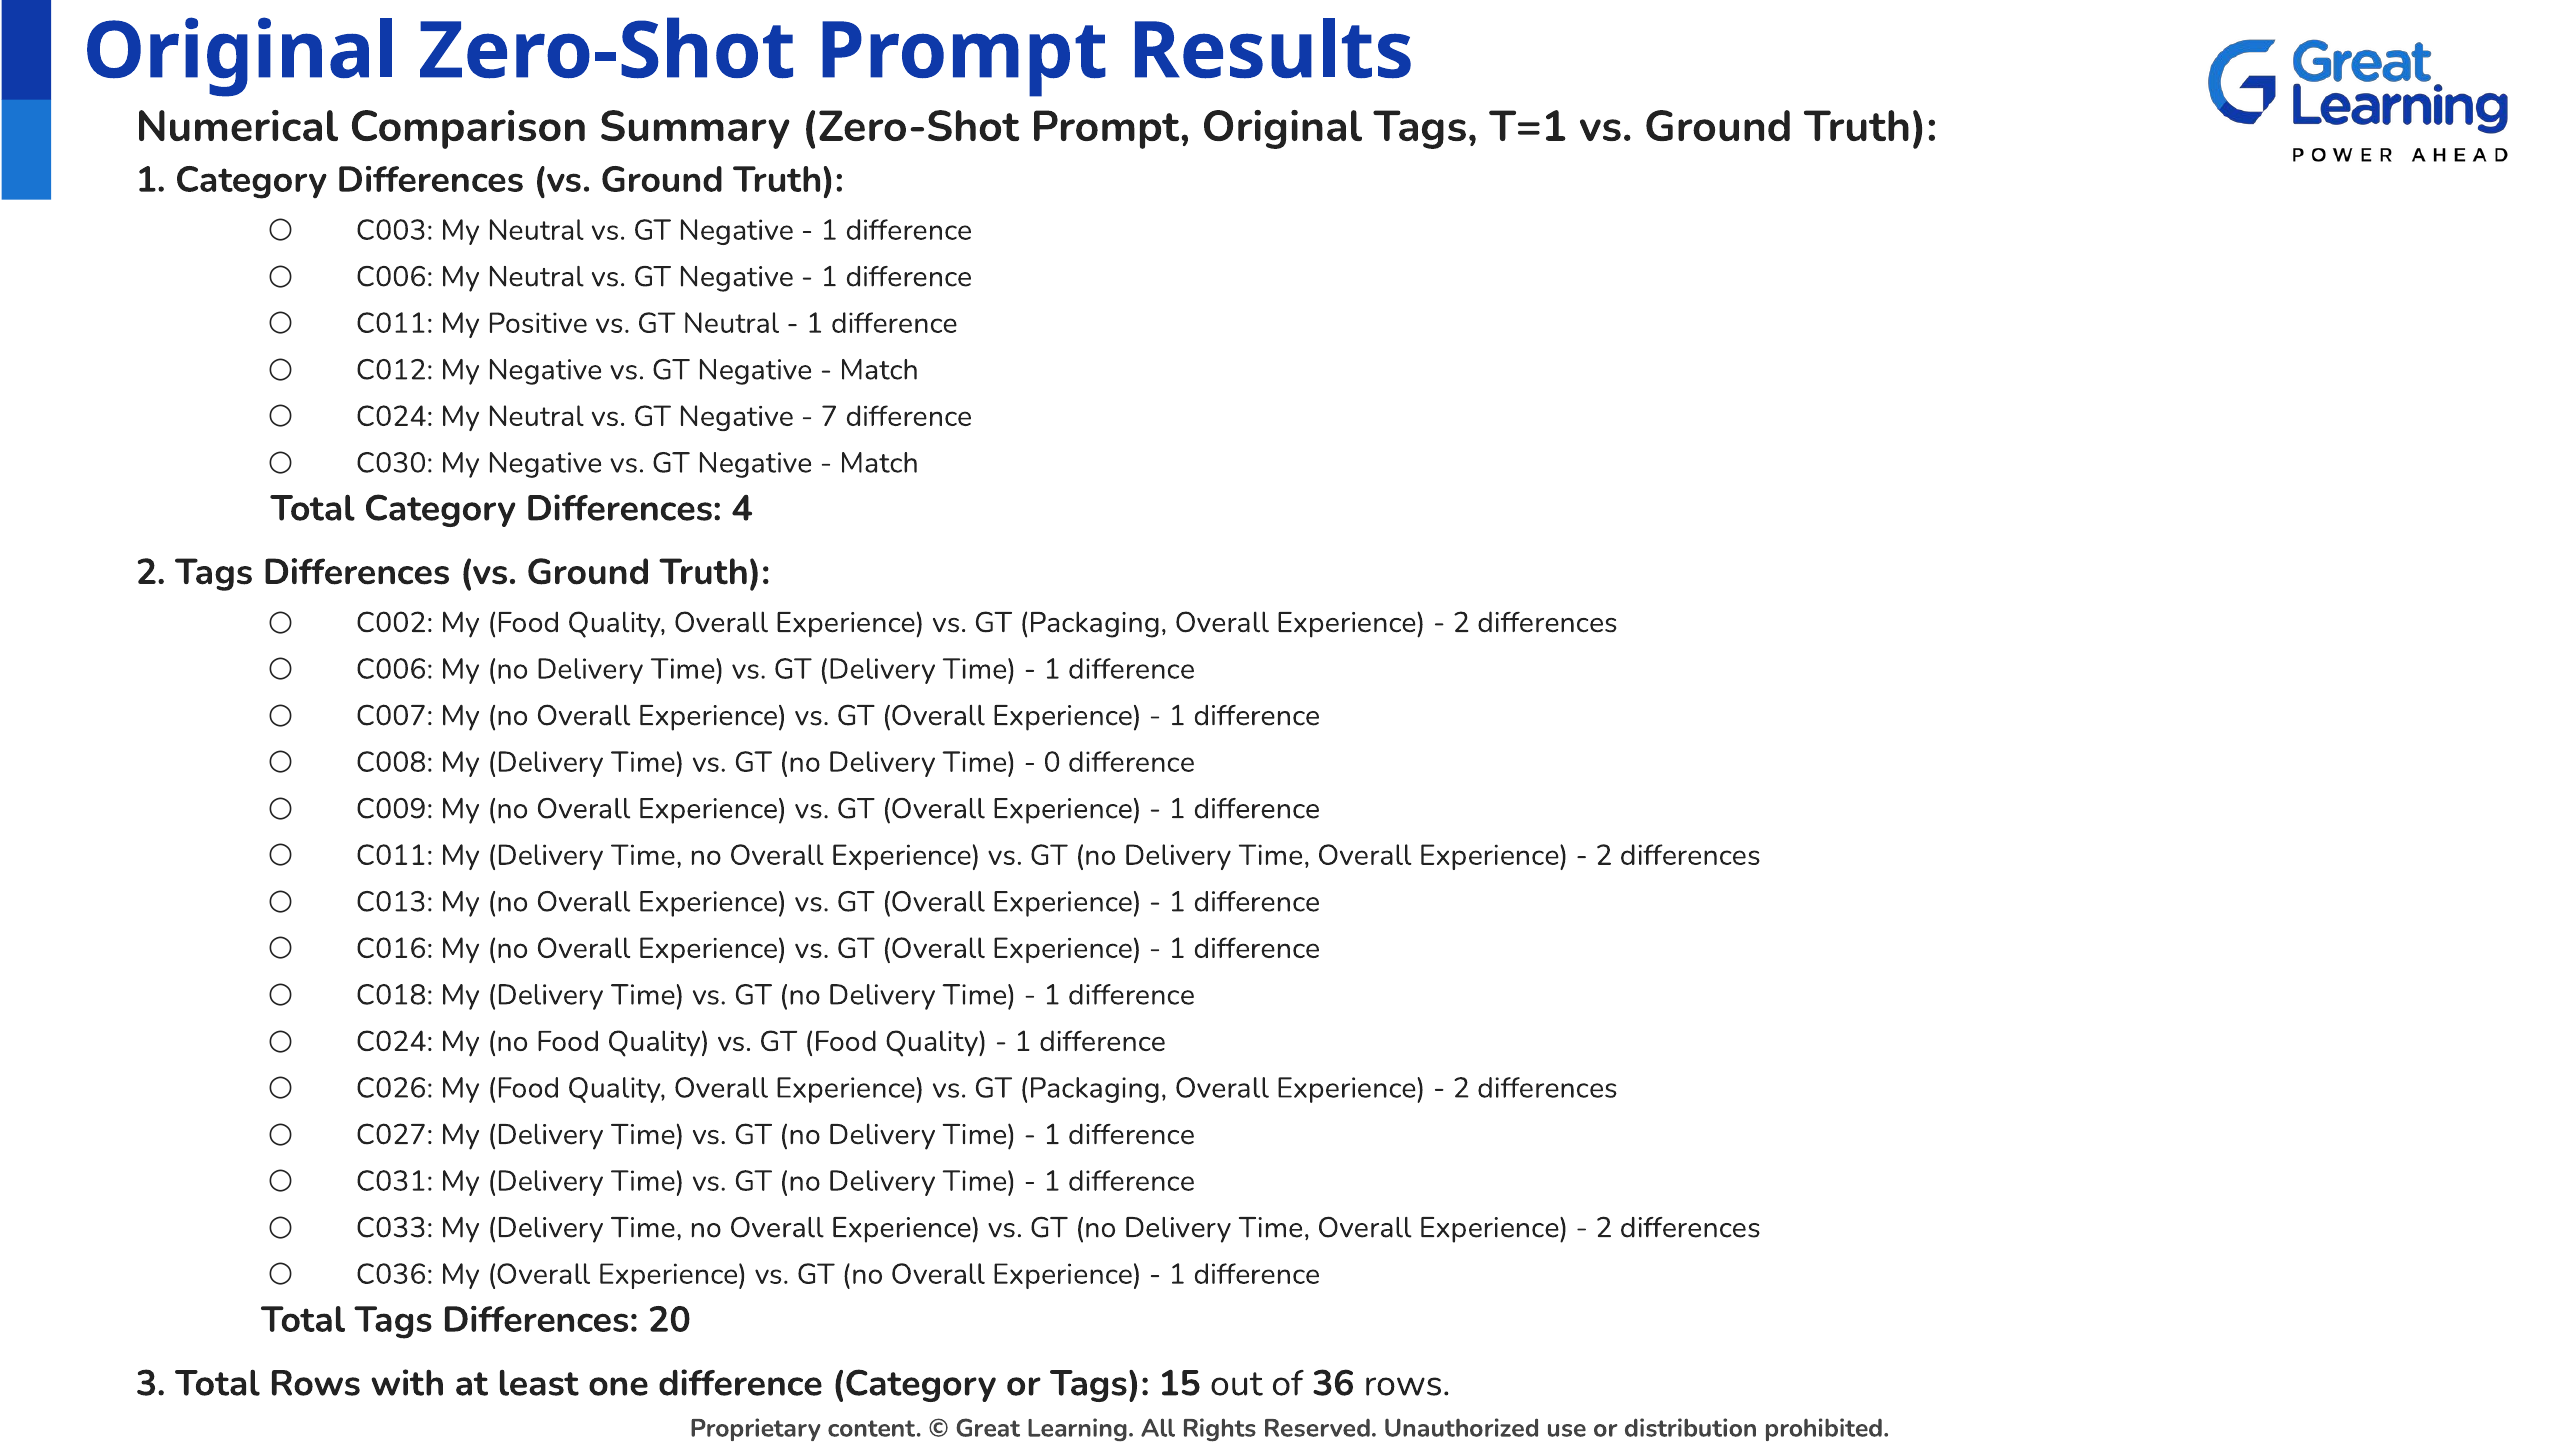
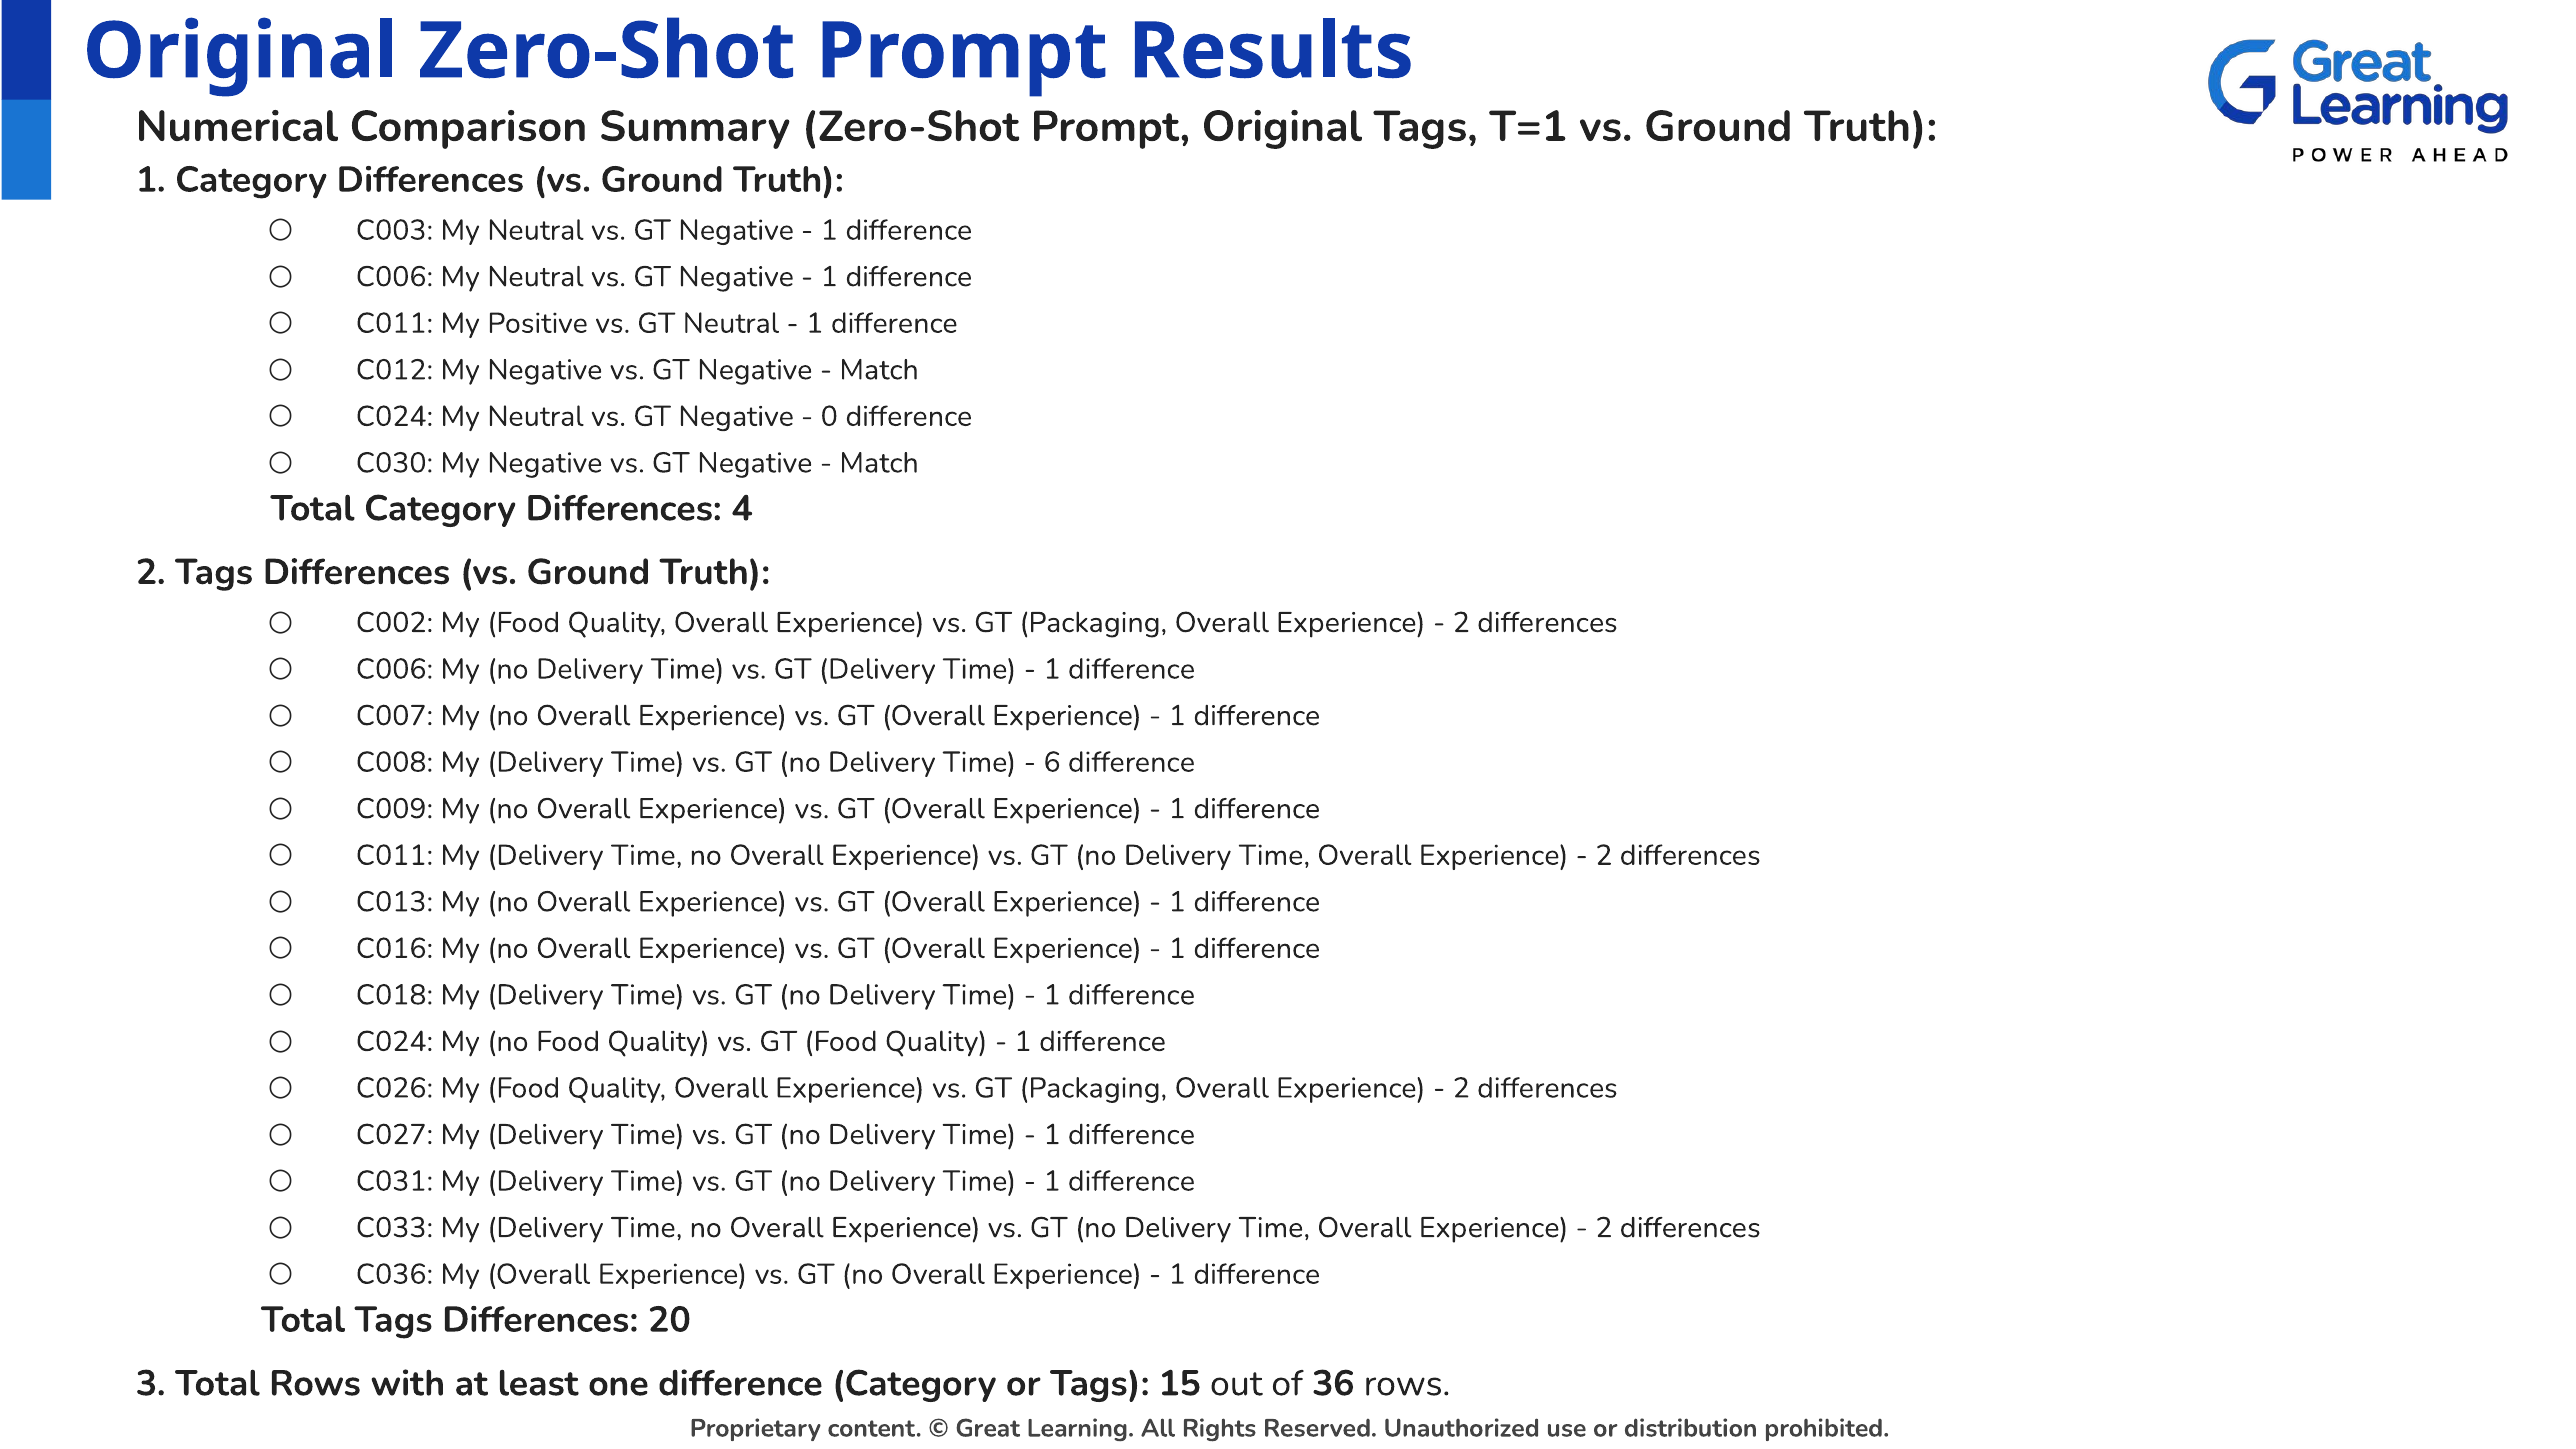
7: 7 -> 0 (829, 416)
0: 0 -> 6 (1052, 762)
